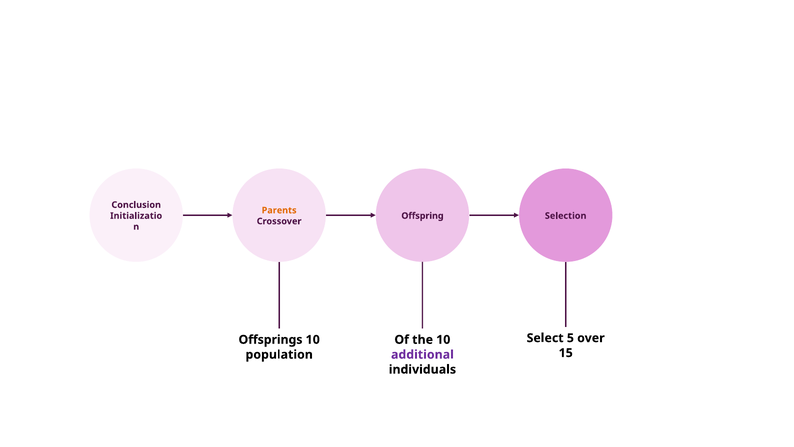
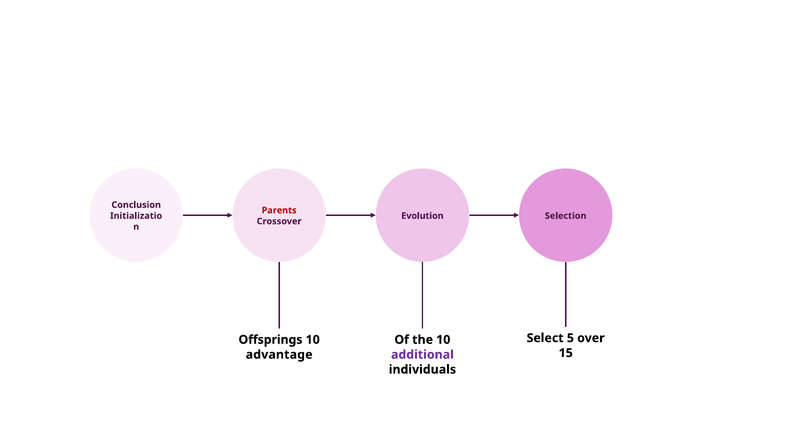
Parents colour: orange -> red (279, 210)
Offspring: Offspring -> Evolution (422, 216)
population: population -> advantage (279, 354)
